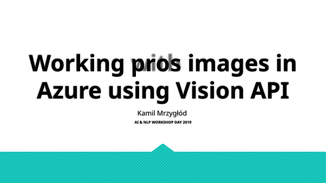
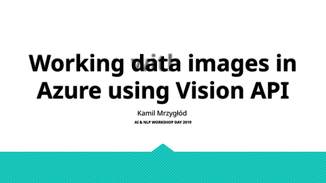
pros: pros -> data (156, 64)
